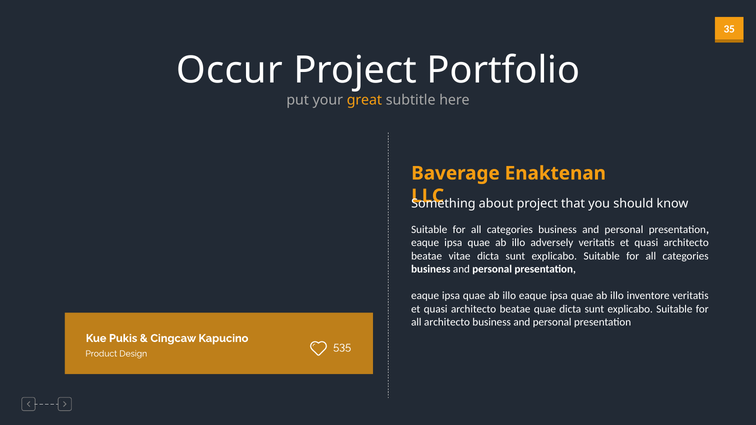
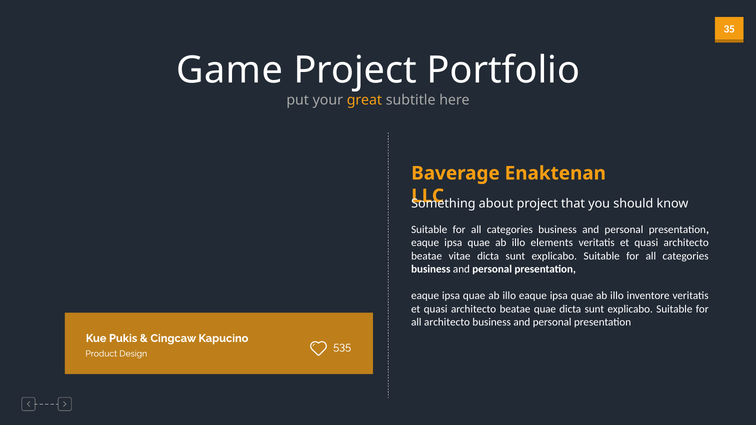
Occur: Occur -> Game (230, 70)
adversely: adversely -> elements (552, 243)
